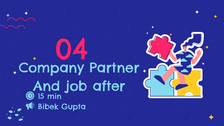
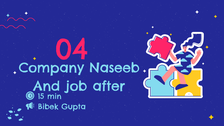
Partner: Partner -> Naseeb (115, 68)
